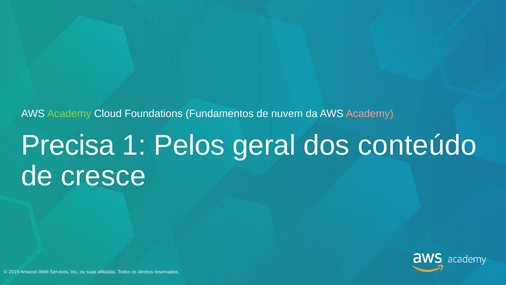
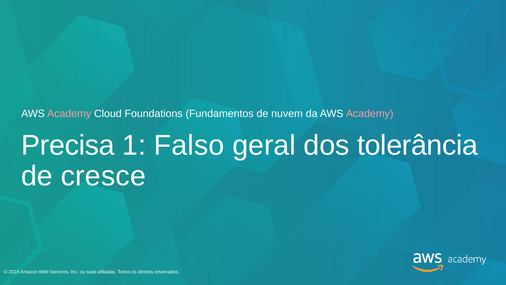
Academy colour: light green -> pink (69, 114)
Pelos: Pelos -> Falso (189, 145)
conteúdo: conteúdo -> tolerância (418, 145)
